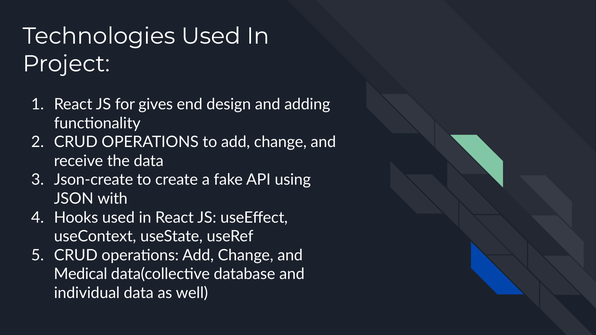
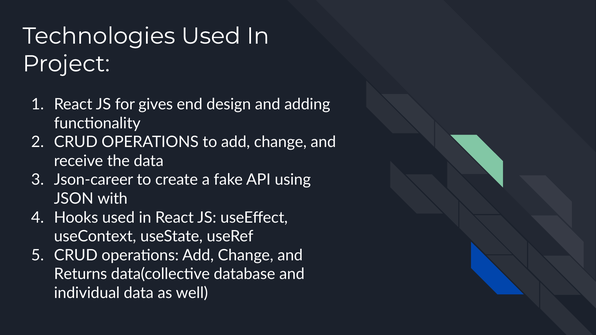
Json-create: Json-create -> Json-career (94, 180)
Medical: Medical -> Returns (81, 274)
